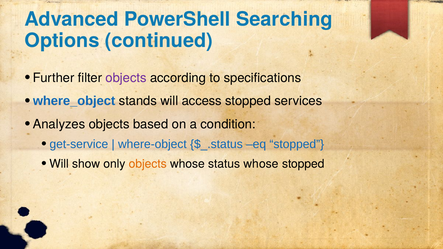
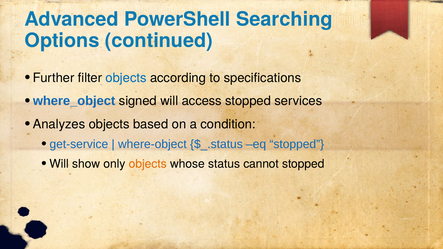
objects colour: purple -> blue (126, 78)
stands: stands -> signed (138, 101)
status whose: whose -> cannot (261, 164)
